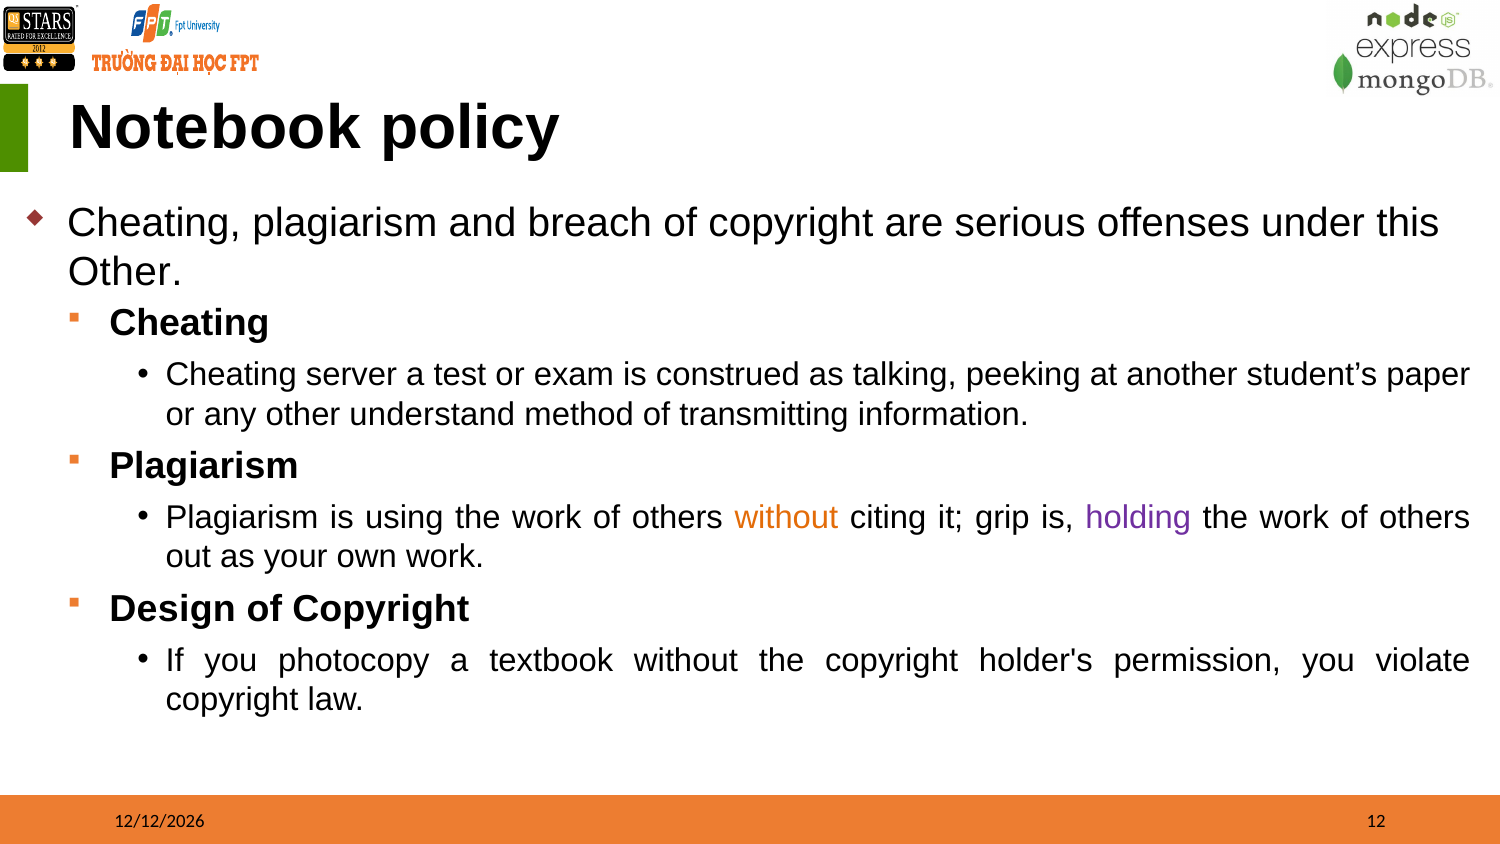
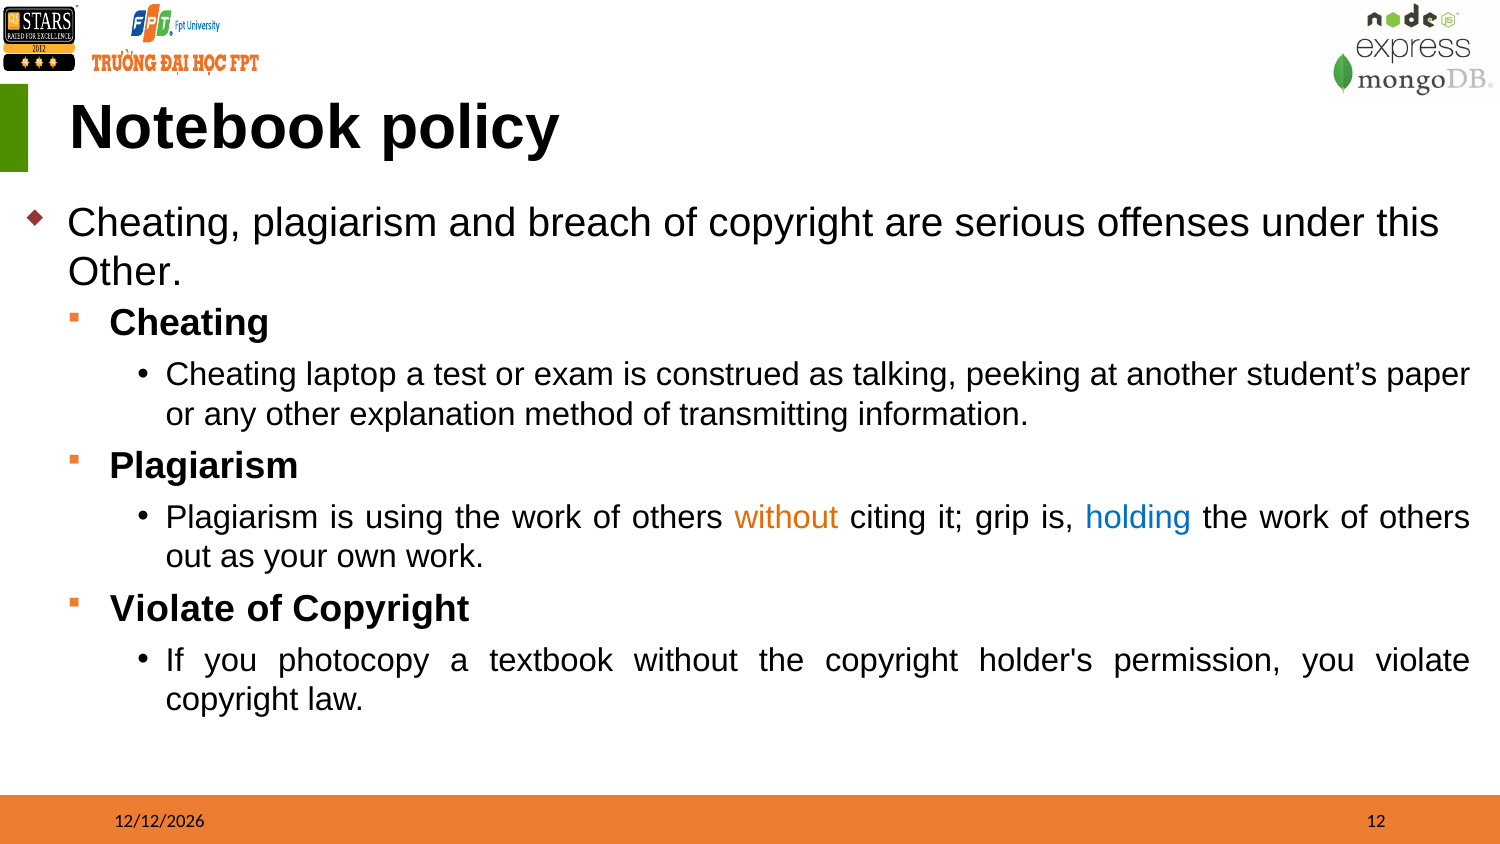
server: server -> laptop (351, 375)
understand: understand -> explanation (433, 414)
holding colour: purple -> blue (1138, 517)
Design: Design -> Violate (173, 609)
